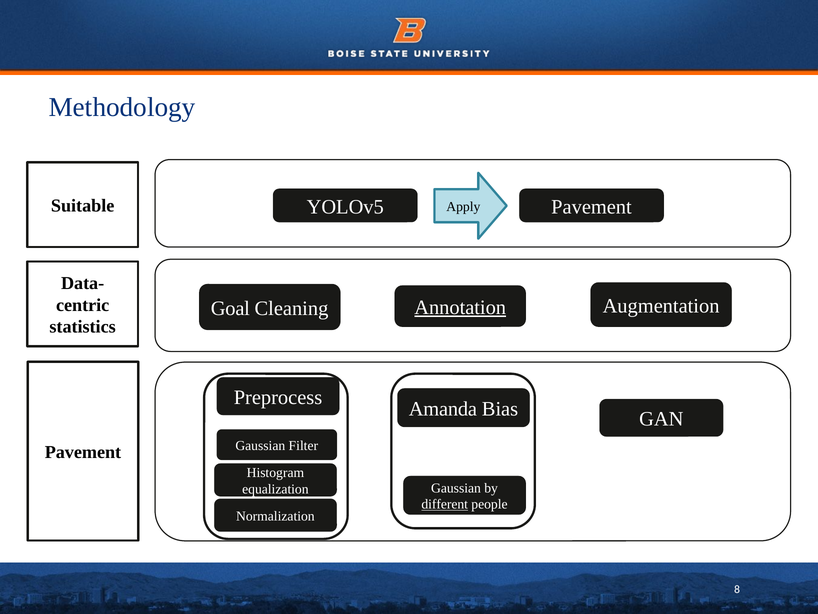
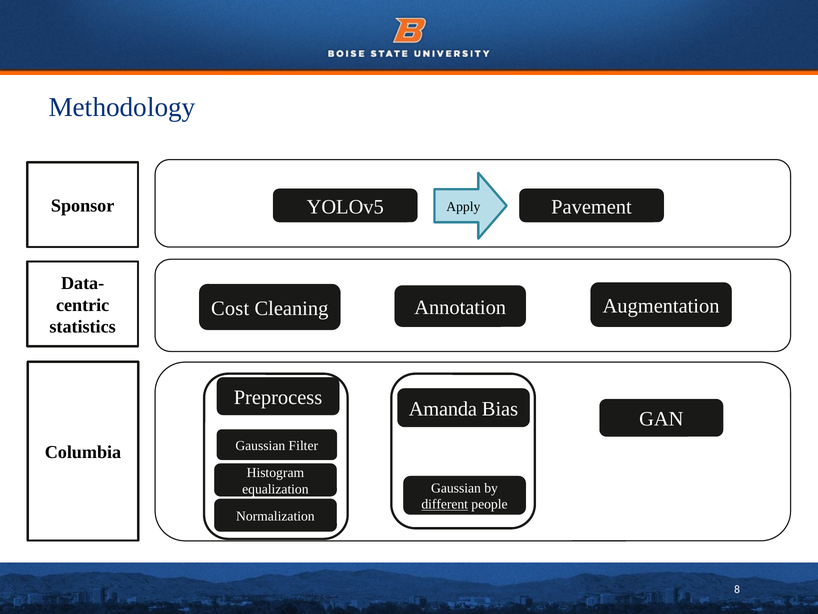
Suitable: Suitable -> Sponsor (83, 206)
Annotation underline: present -> none (460, 307)
Goal: Goal -> Cost (230, 308)
Pavement: Pavement -> Columbia (83, 452)
